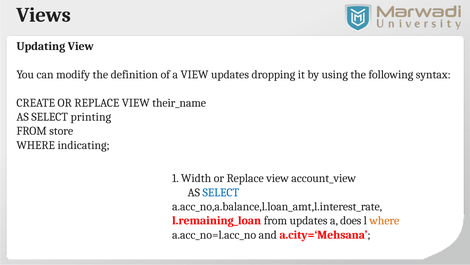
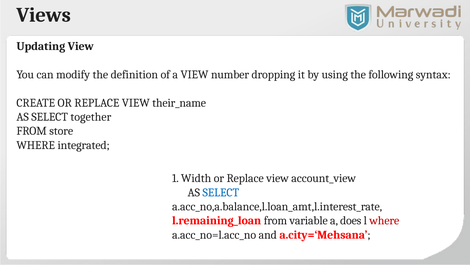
VIEW updates: updates -> number (230, 74)
printing: printing -> together (91, 117)
indicating: indicating -> integrated (84, 145)
from updates: updates -> variable (309, 220)
where colour: orange -> red (384, 220)
